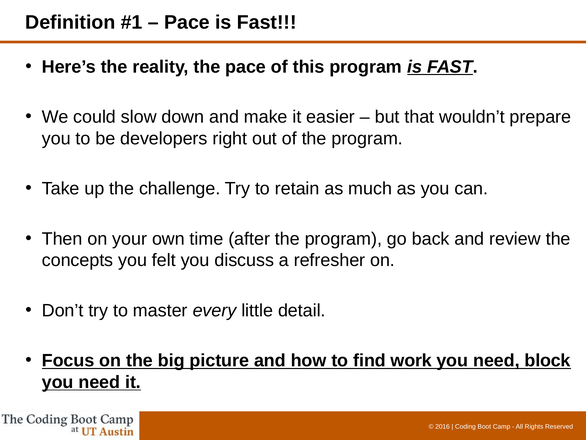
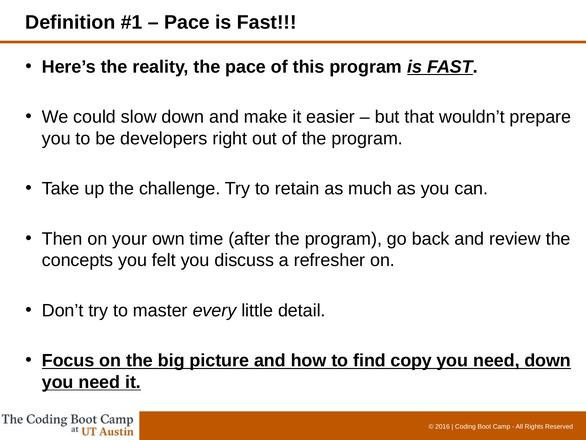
work: work -> copy (411, 360)
need block: block -> down (548, 360)
